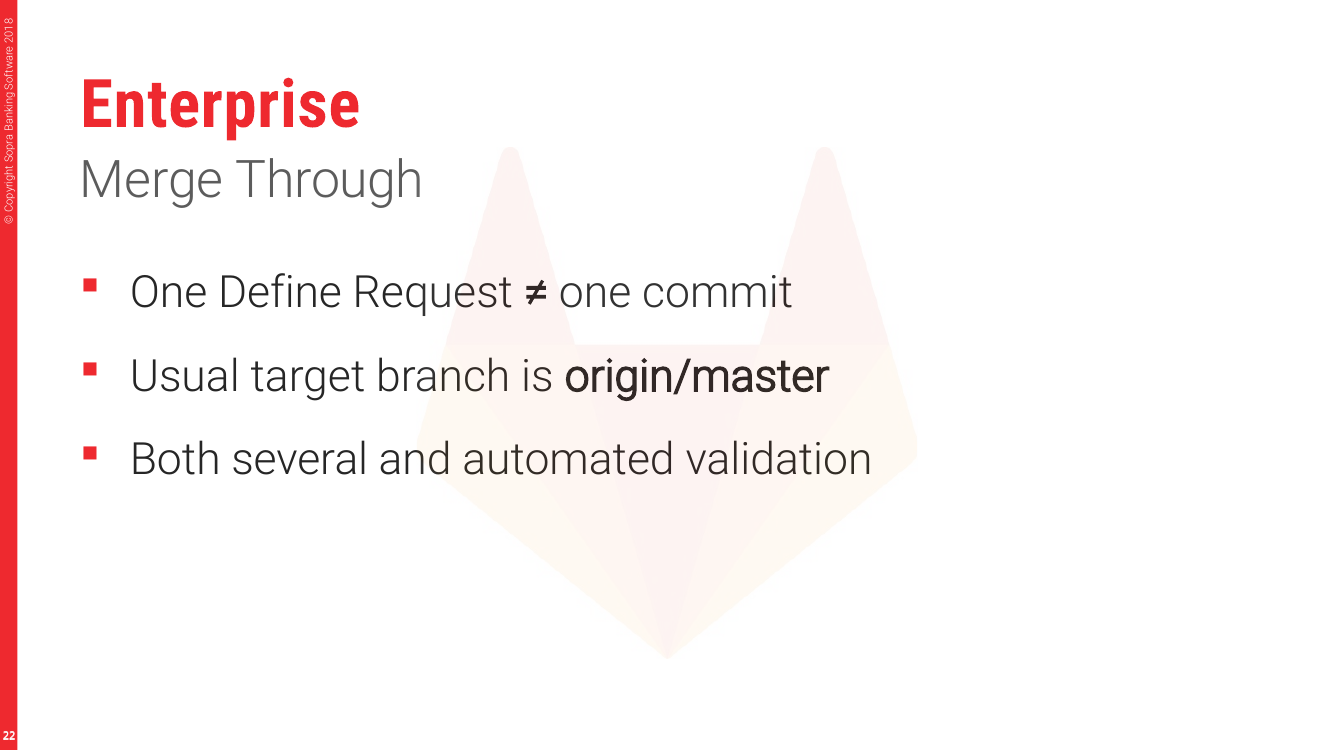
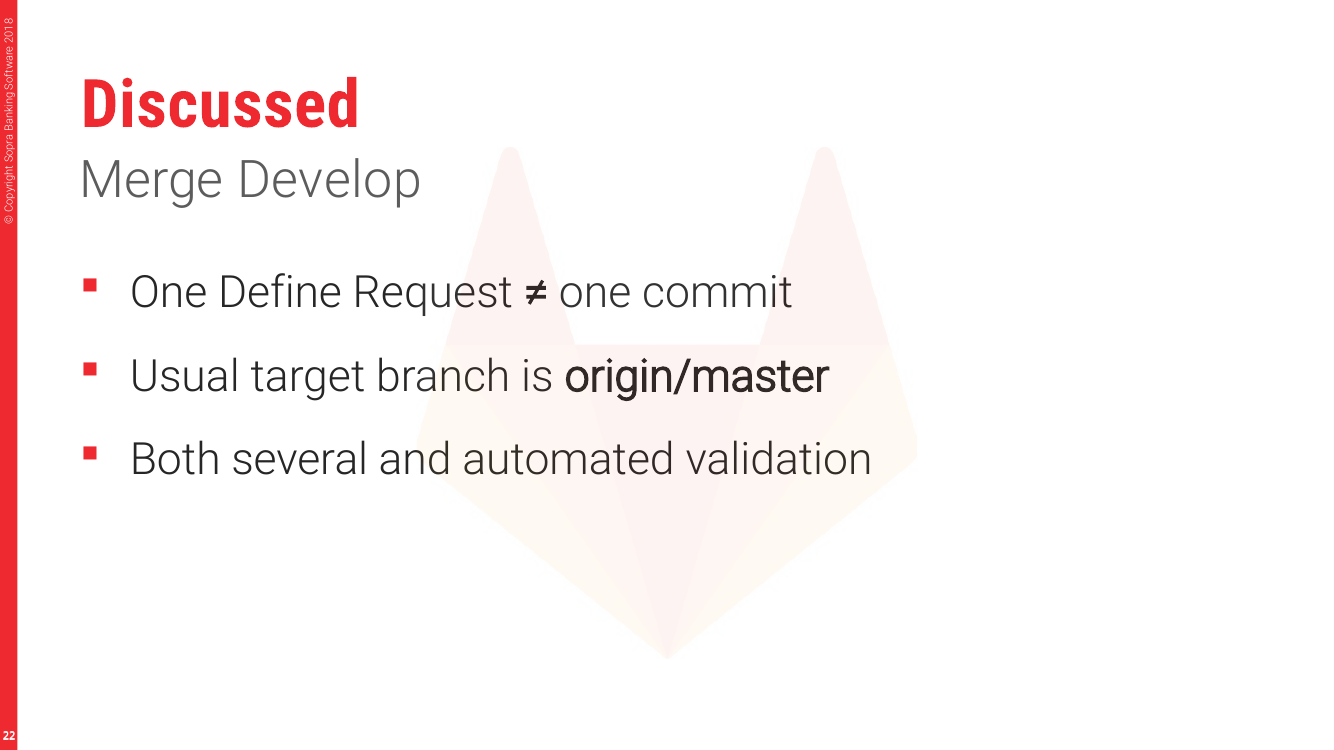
Enterprise: Enterprise -> Discussed (220, 105)
Through: Through -> Develop (330, 181)
